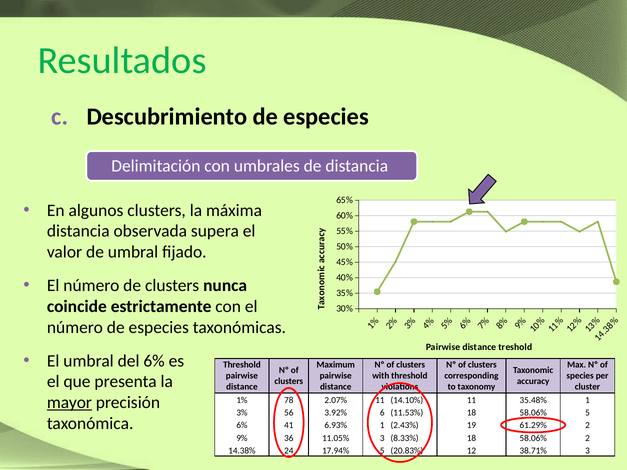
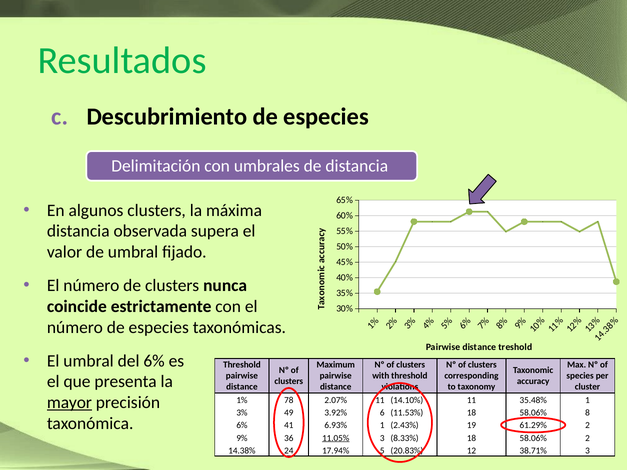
56: 56 -> 49 (289, 413)
58.06% 5: 5 -> 8 (588, 413)
11.05% underline: none -> present (336, 438)
